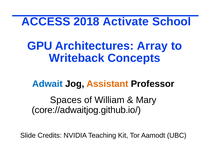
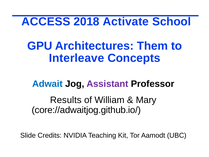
Array: Array -> Them (152, 46)
Writeback: Writeback -> Interleave (77, 58)
Assistant colour: orange -> purple (107, 84)
Spaces: Spaces -> Results (66, 100)
